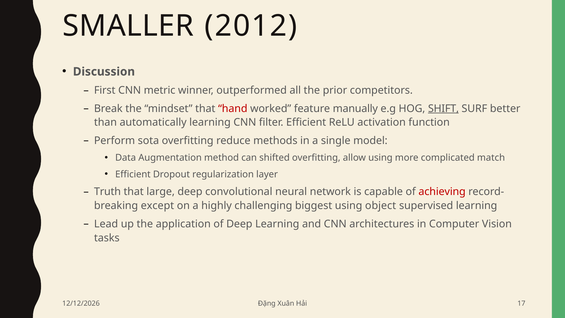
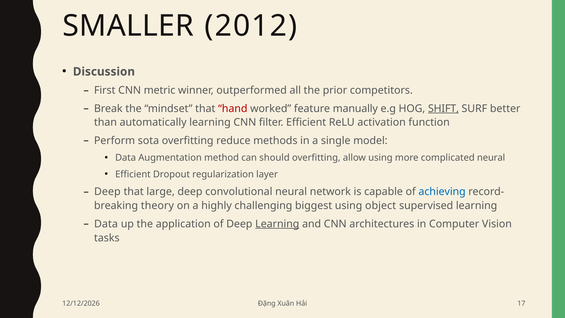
shifted: shifted -> should (274, 158)
complicated match: match -> neural (491, 158)
Truth: Truth -> Deep (107, 192)
achieving colour: red -> blue (442, 192)
except: except -> theory (157, 206)
Lead: Lead -> Data (106, 224)
Learning underline: none -> present (277, 224)
